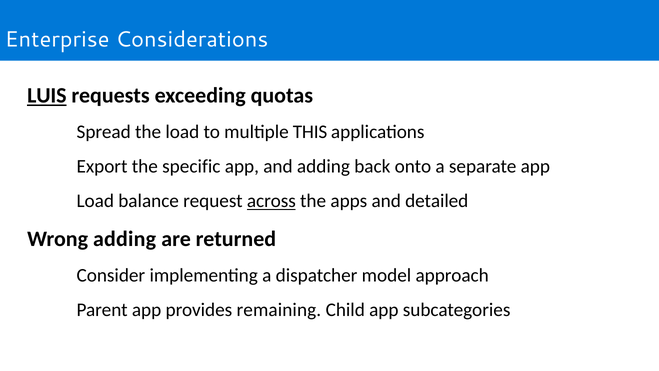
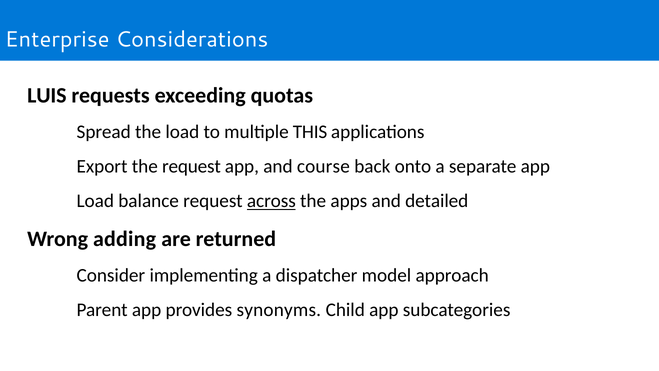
LUIS underline: present -> none (47, 96)
the specific: specific -> request (191, 166)
and adding: adding -> course (323, 166)
remaining: remaining -> synonyms (279, 310)
